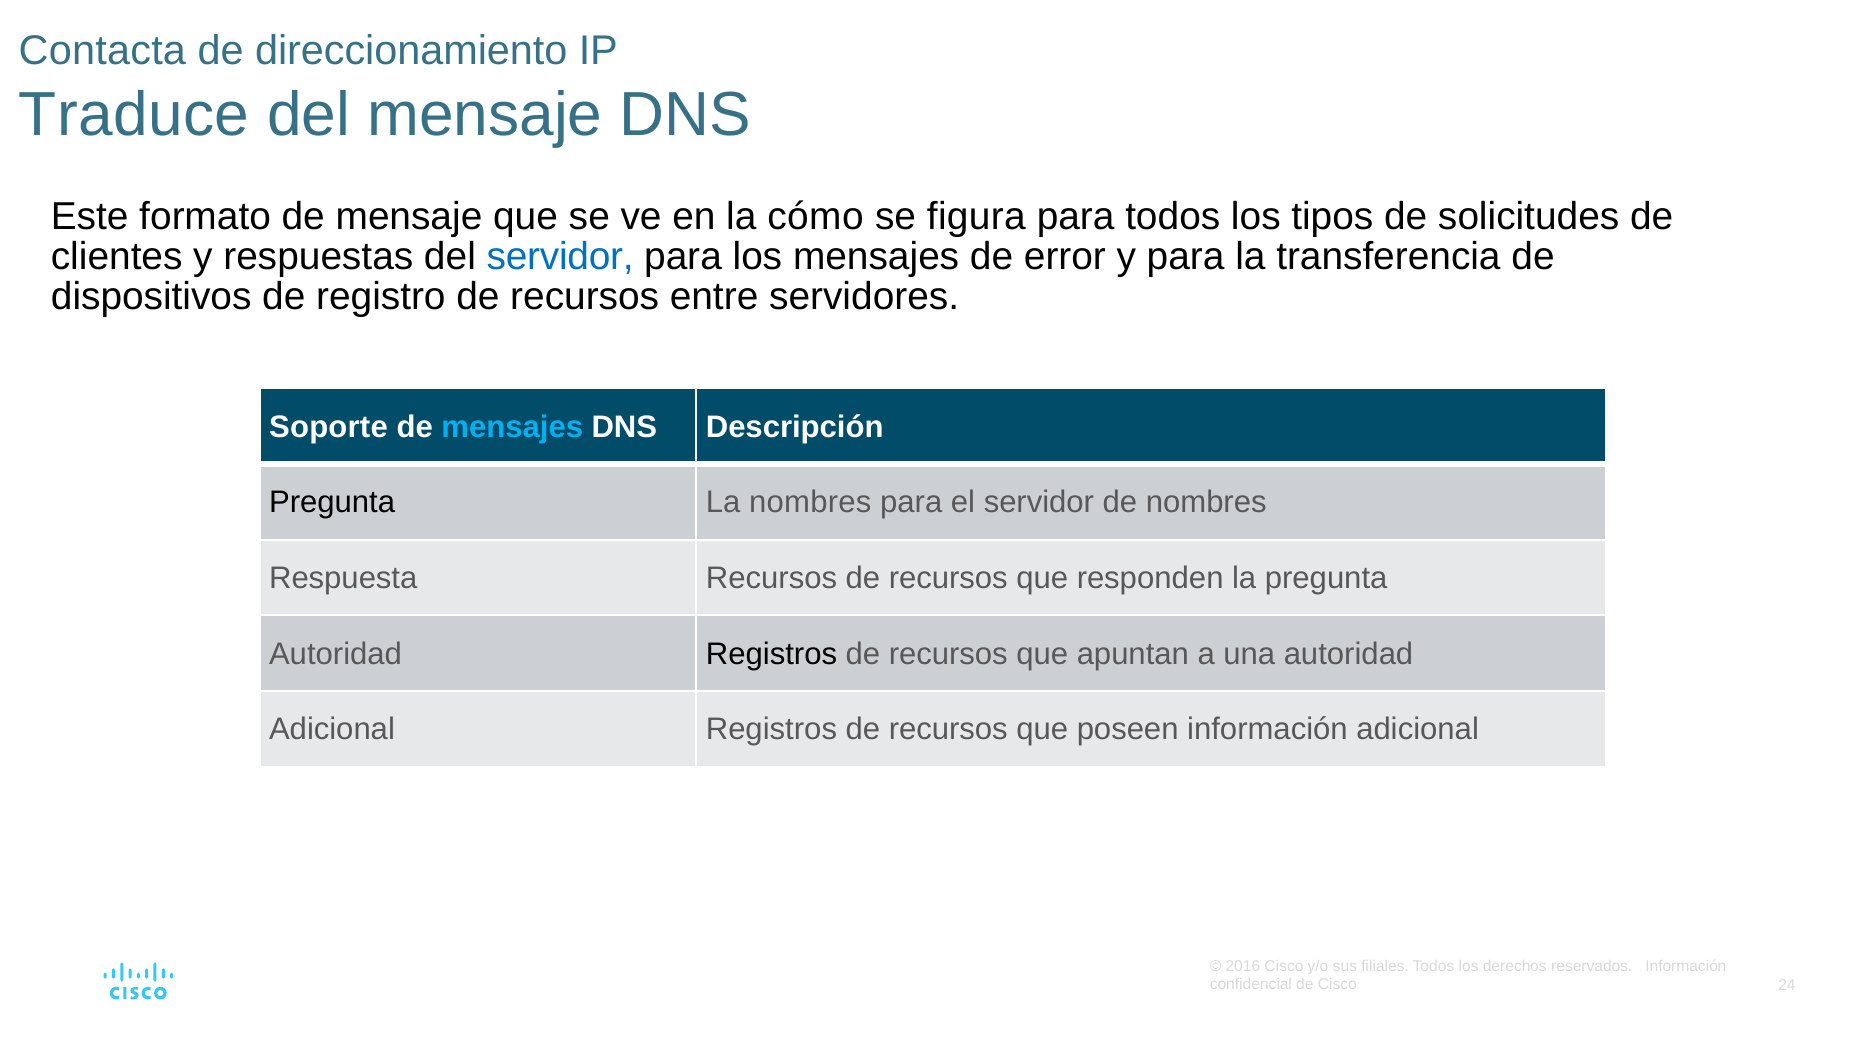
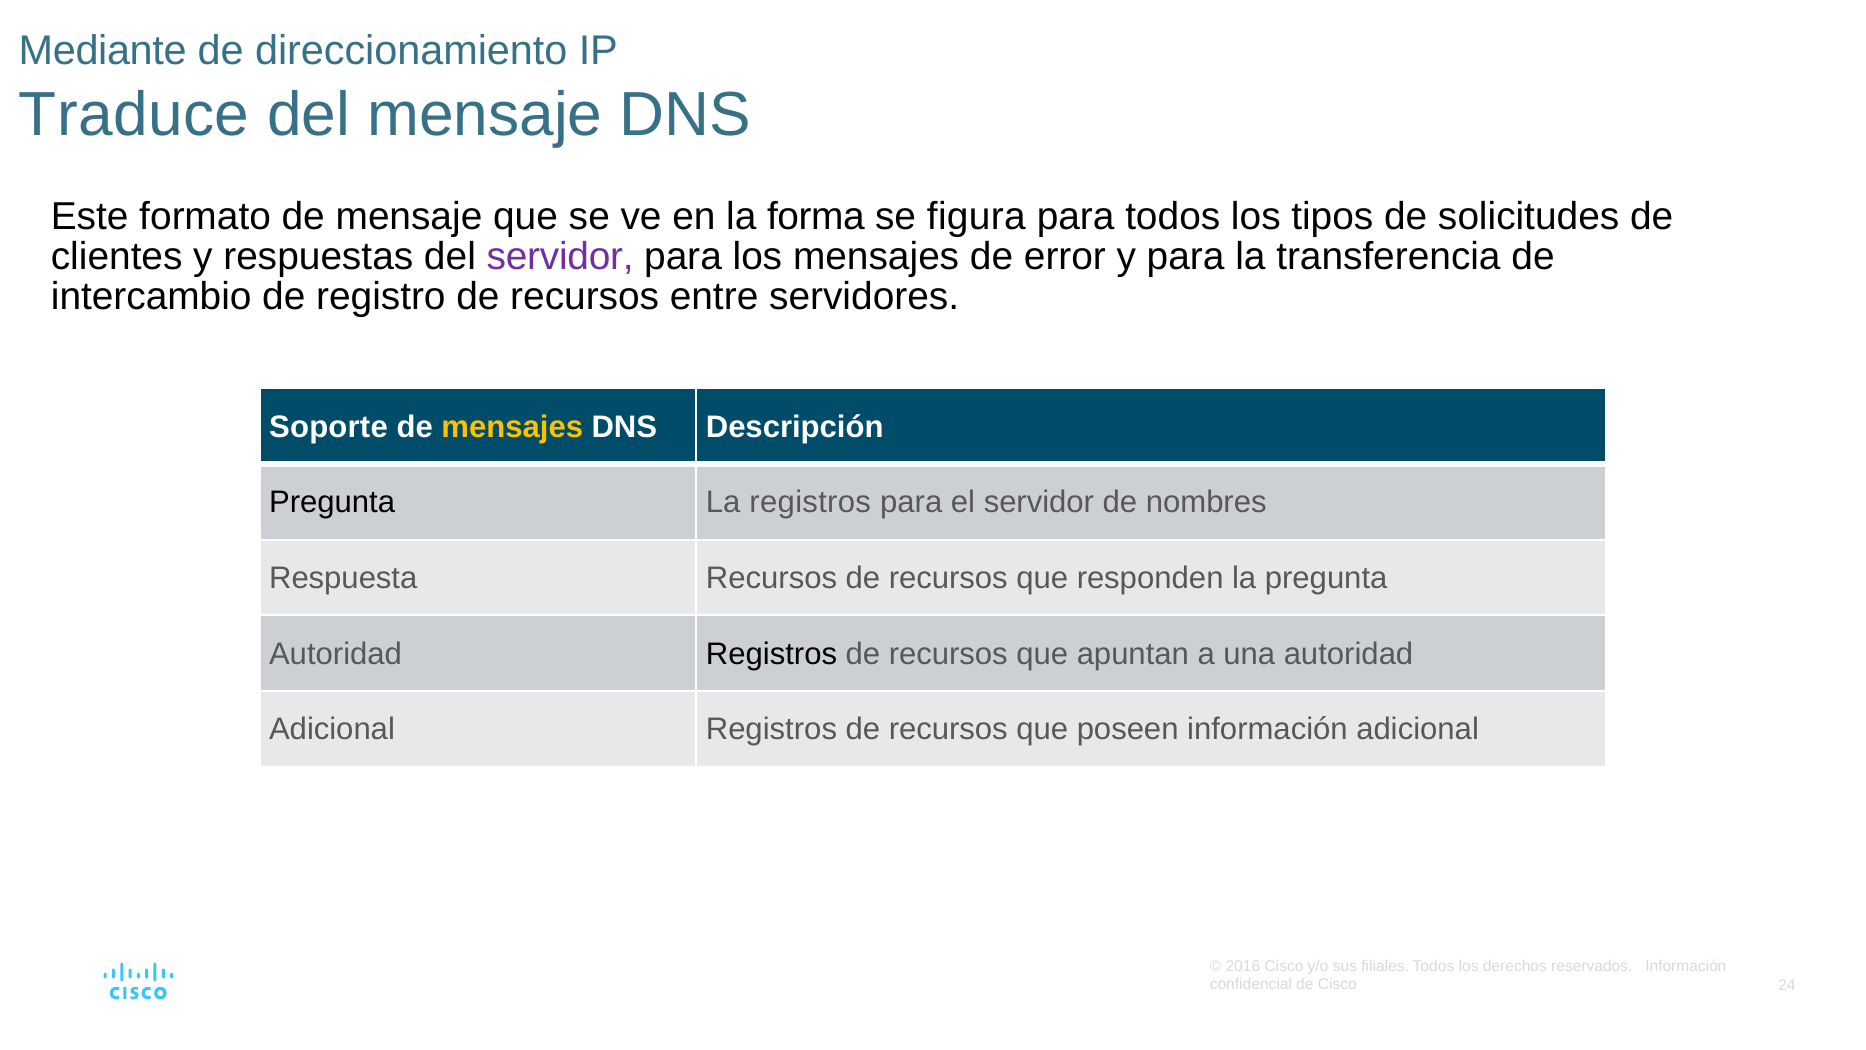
Contacta: Contacta -> Mediante (103, 51)
cómo: cómo -> forma (816, 217)
servidor colour: blue -> purple (560, 257)
dispositivos: dispositivos -> intercambio (151, 296)
mensajes colour: light blue -> yellow (512, 427)
La nombres: nombres -> registros (810, 502)
